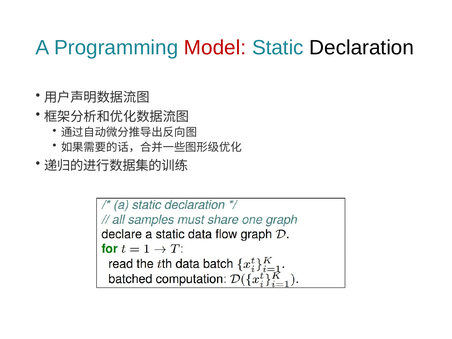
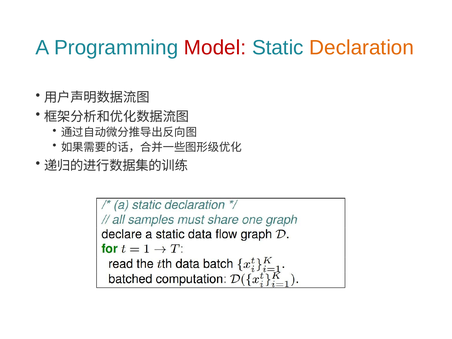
Declaration colour: black -> orange (362, 48)
